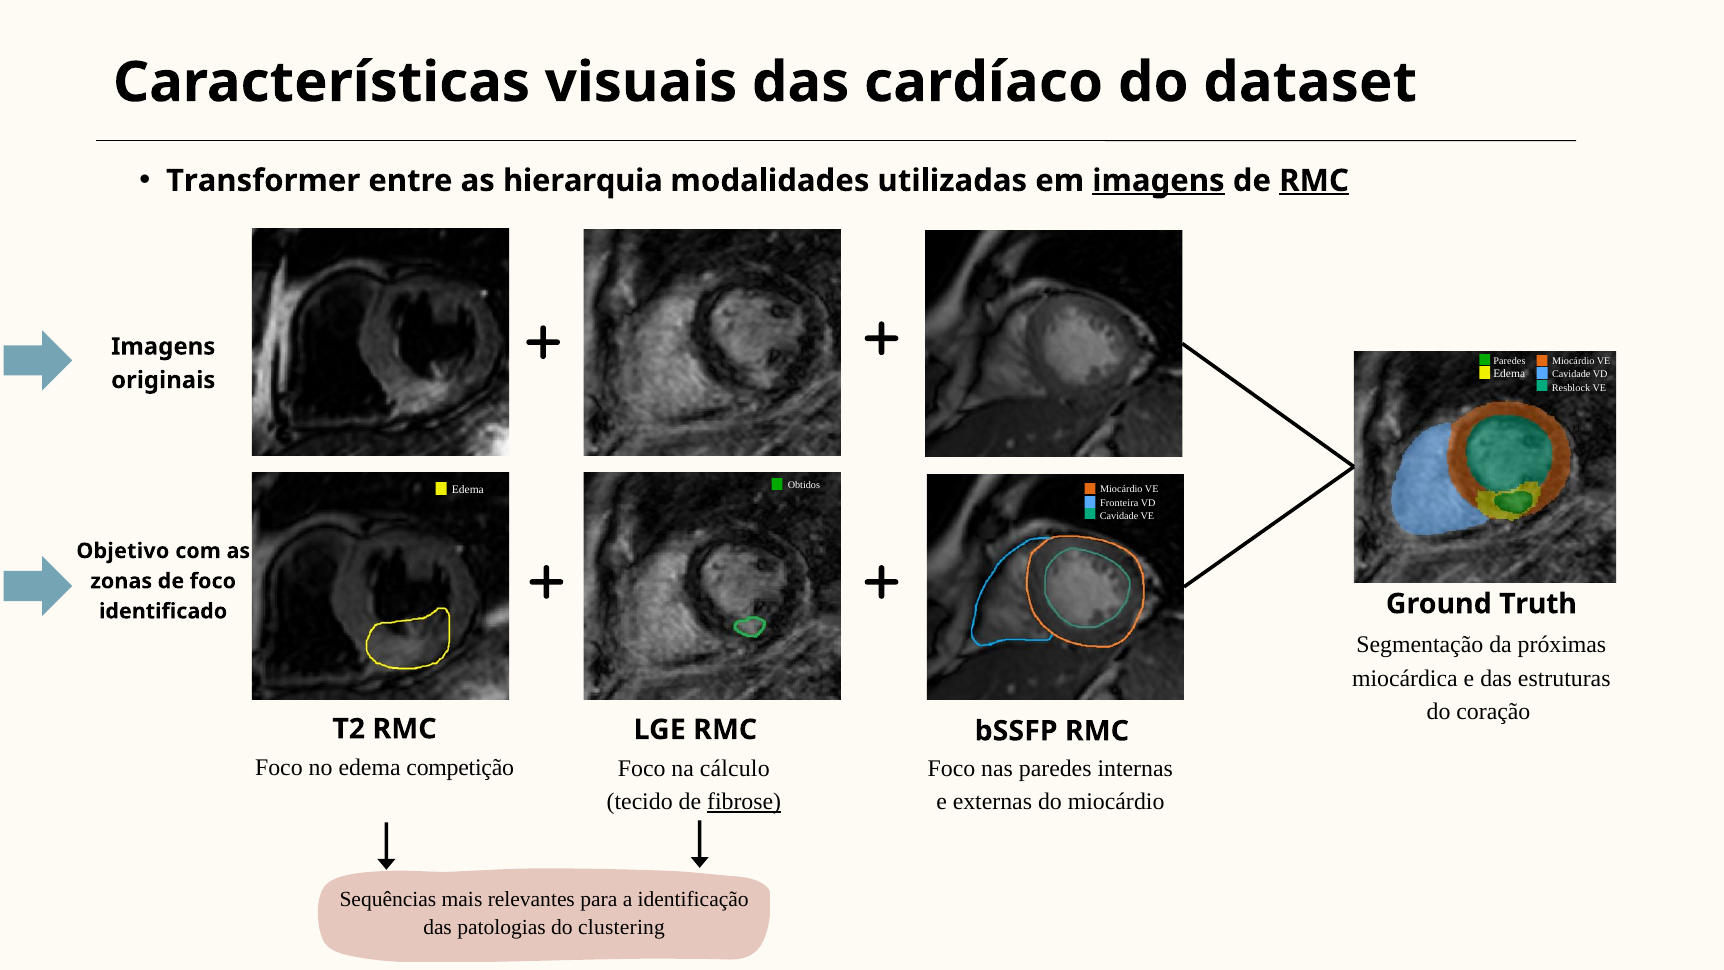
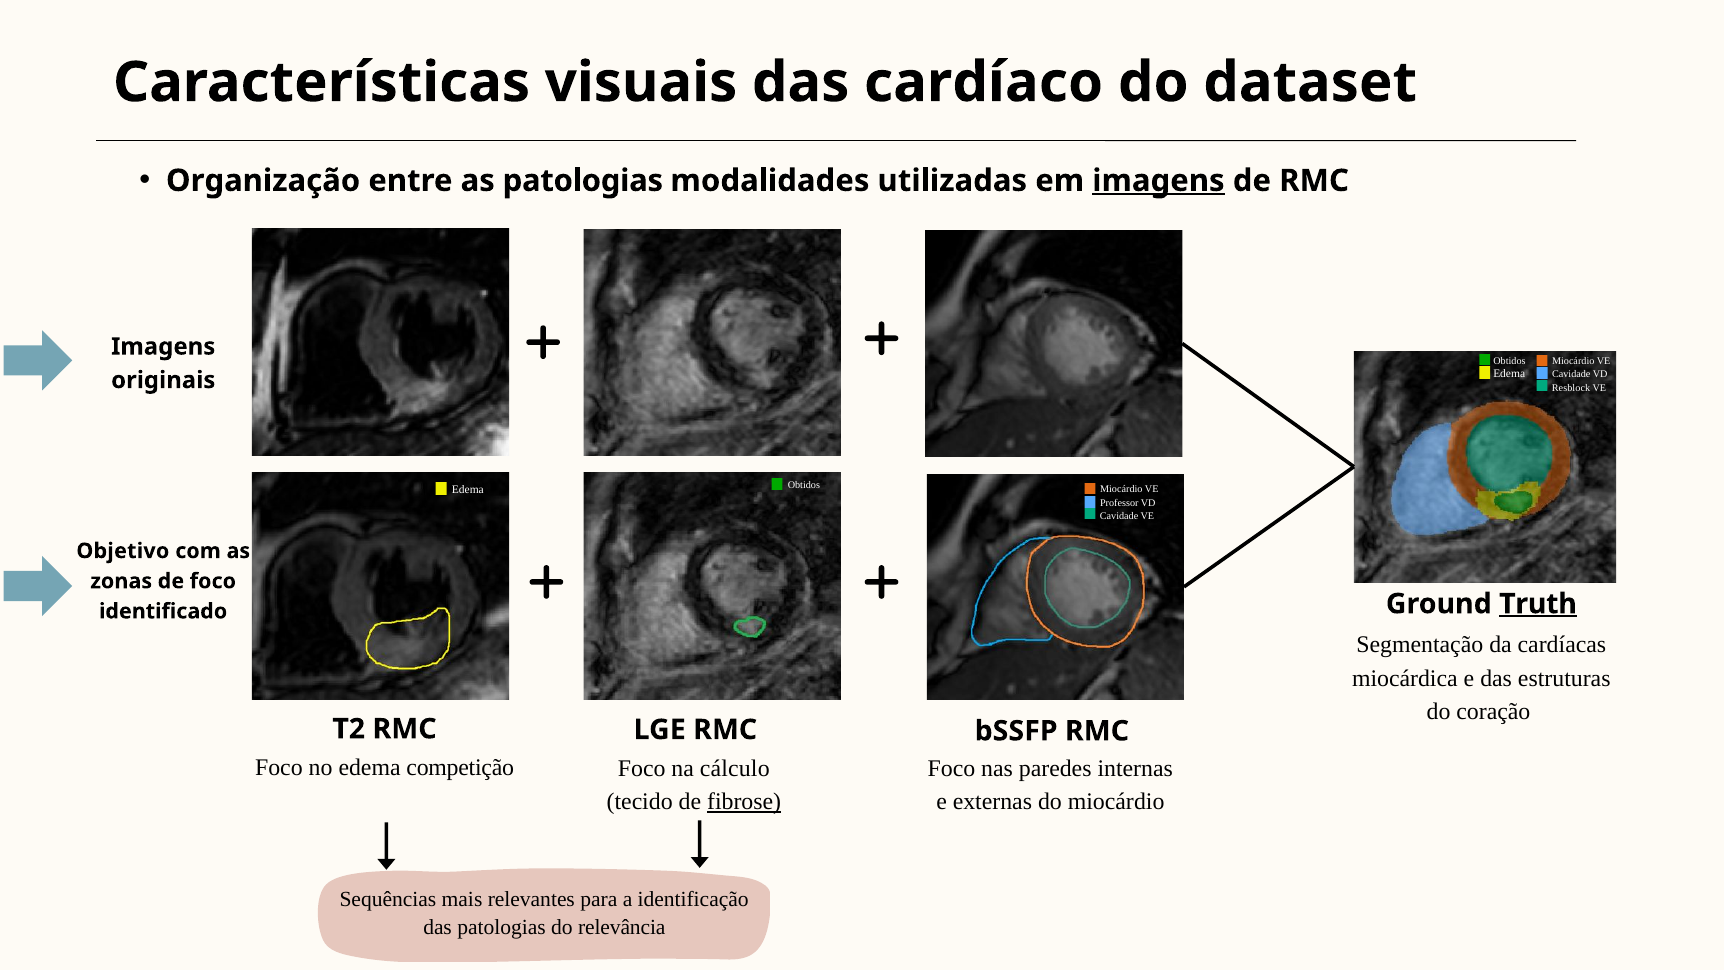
Transformer: Transformer -> Organização (263, 181)
as hierarquia: hierarquia -> patologias (583, 181)
RMC underline: present -> none (1314, 181)
Paredes: Paredes -> Obtidos (1509, 361)
Fronteira: Fronteira -> Professor (1119, 503)
Truth underline: none -> present (1538, 604)
próximas: próximas -> cardíacas (1562, 645)
clustering: clustering -> relevância (622, 927)
